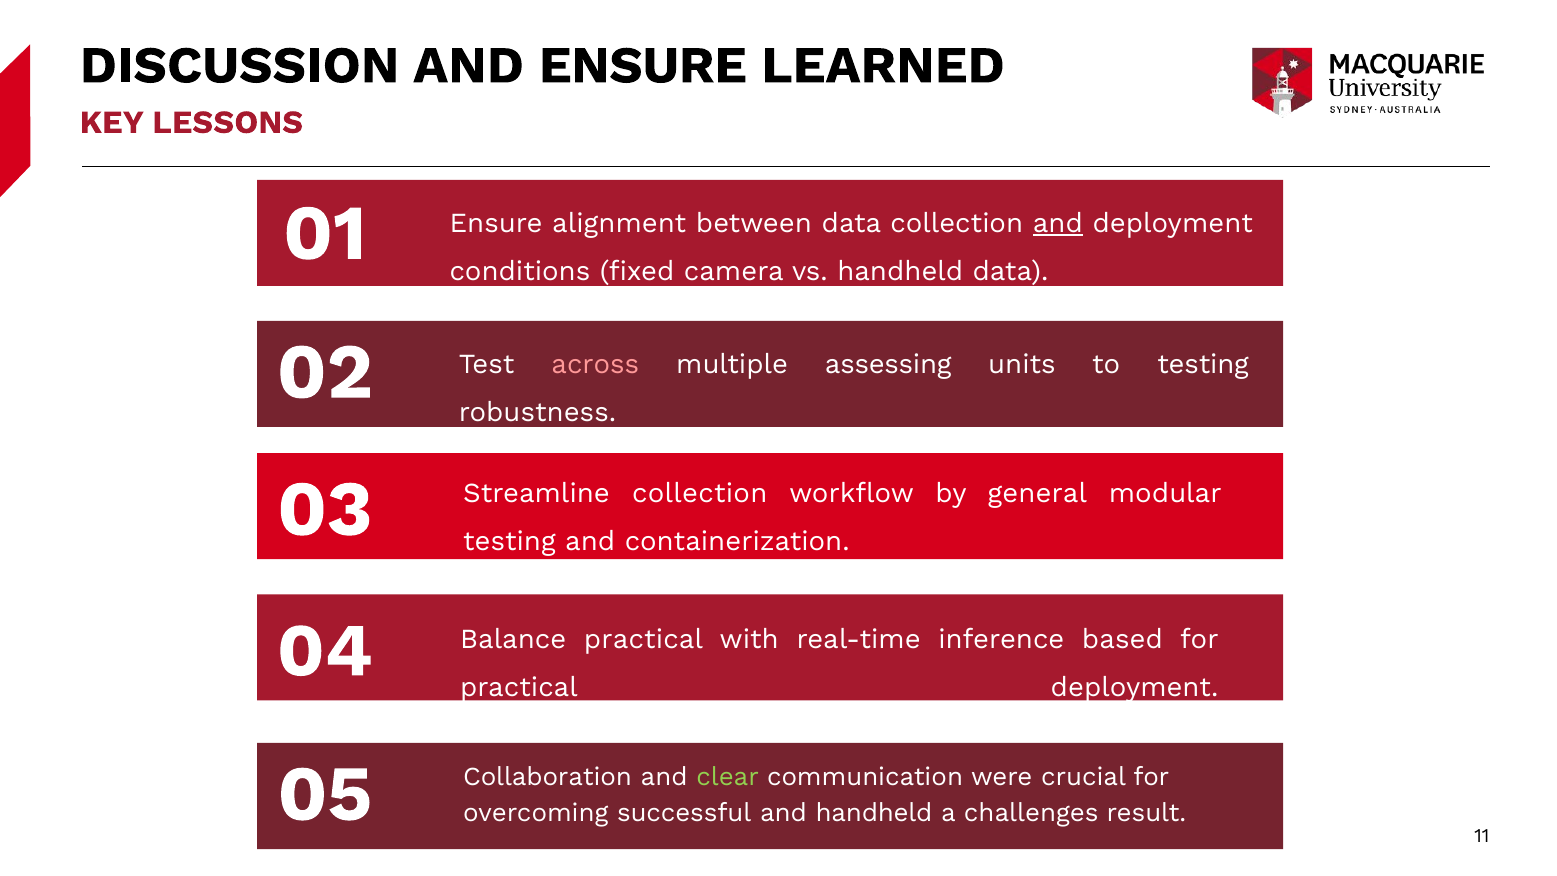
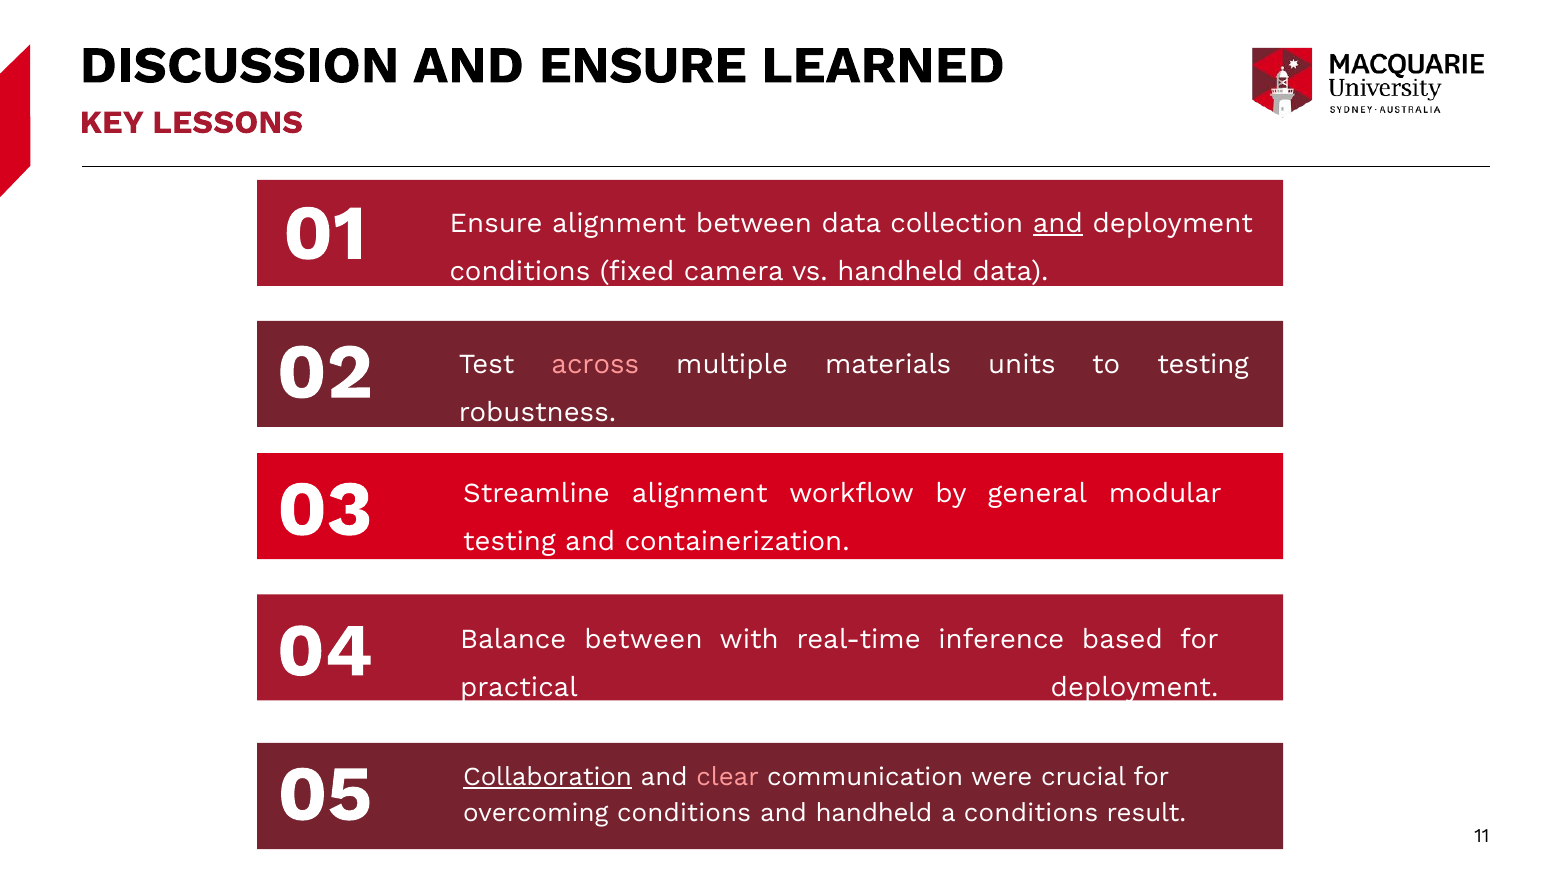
assessing: assessing -> materials (888, 364)
collection: collection -> alignment (700, 493)
Balance practical: practical -> between (643, 639)
Collaboration underline: none -> present (548, 777)
clear colour: light green -> pink (728, 777)
overcoming successful: successful -> conditions (684, 812)
a challenges: challenges -> conditions (1031, 812)
